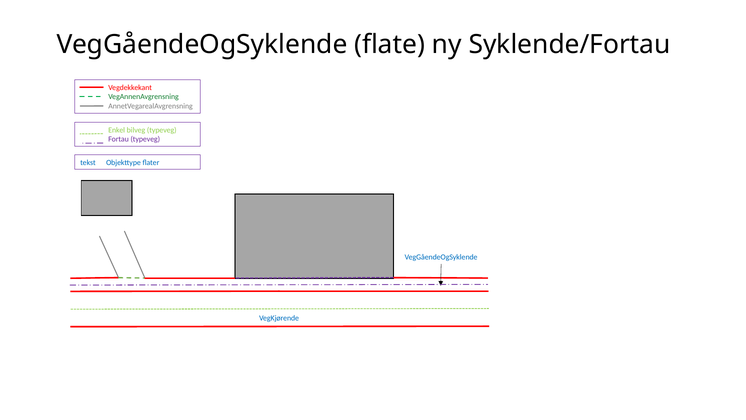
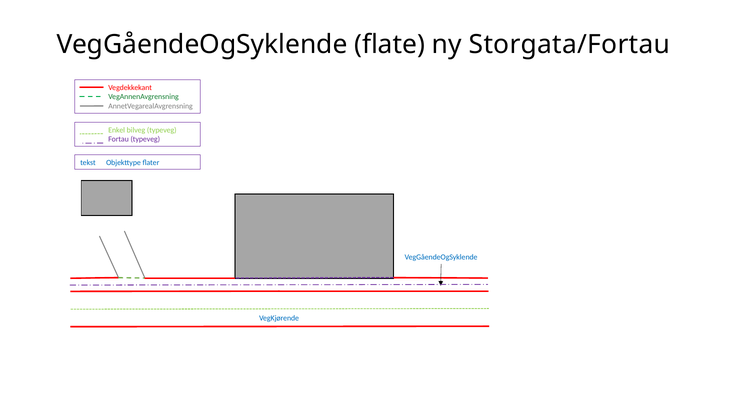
Syklende/Fortau: Syklende/Fortau -> Storgata/Fortau (569, 44)
